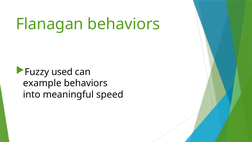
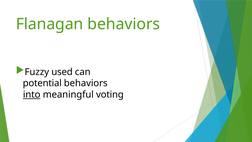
example: example -> potential (42, 83)
into underline: none -> present (32, 94)
speed: speed -> voting (110, 94)
